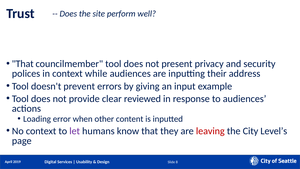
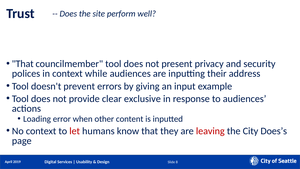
reviewed: reviewed -> exclusive (142, 99)
let colour: purple -> red (75, 131)
Level’s: Level’s -> Does’s (274, 131)
